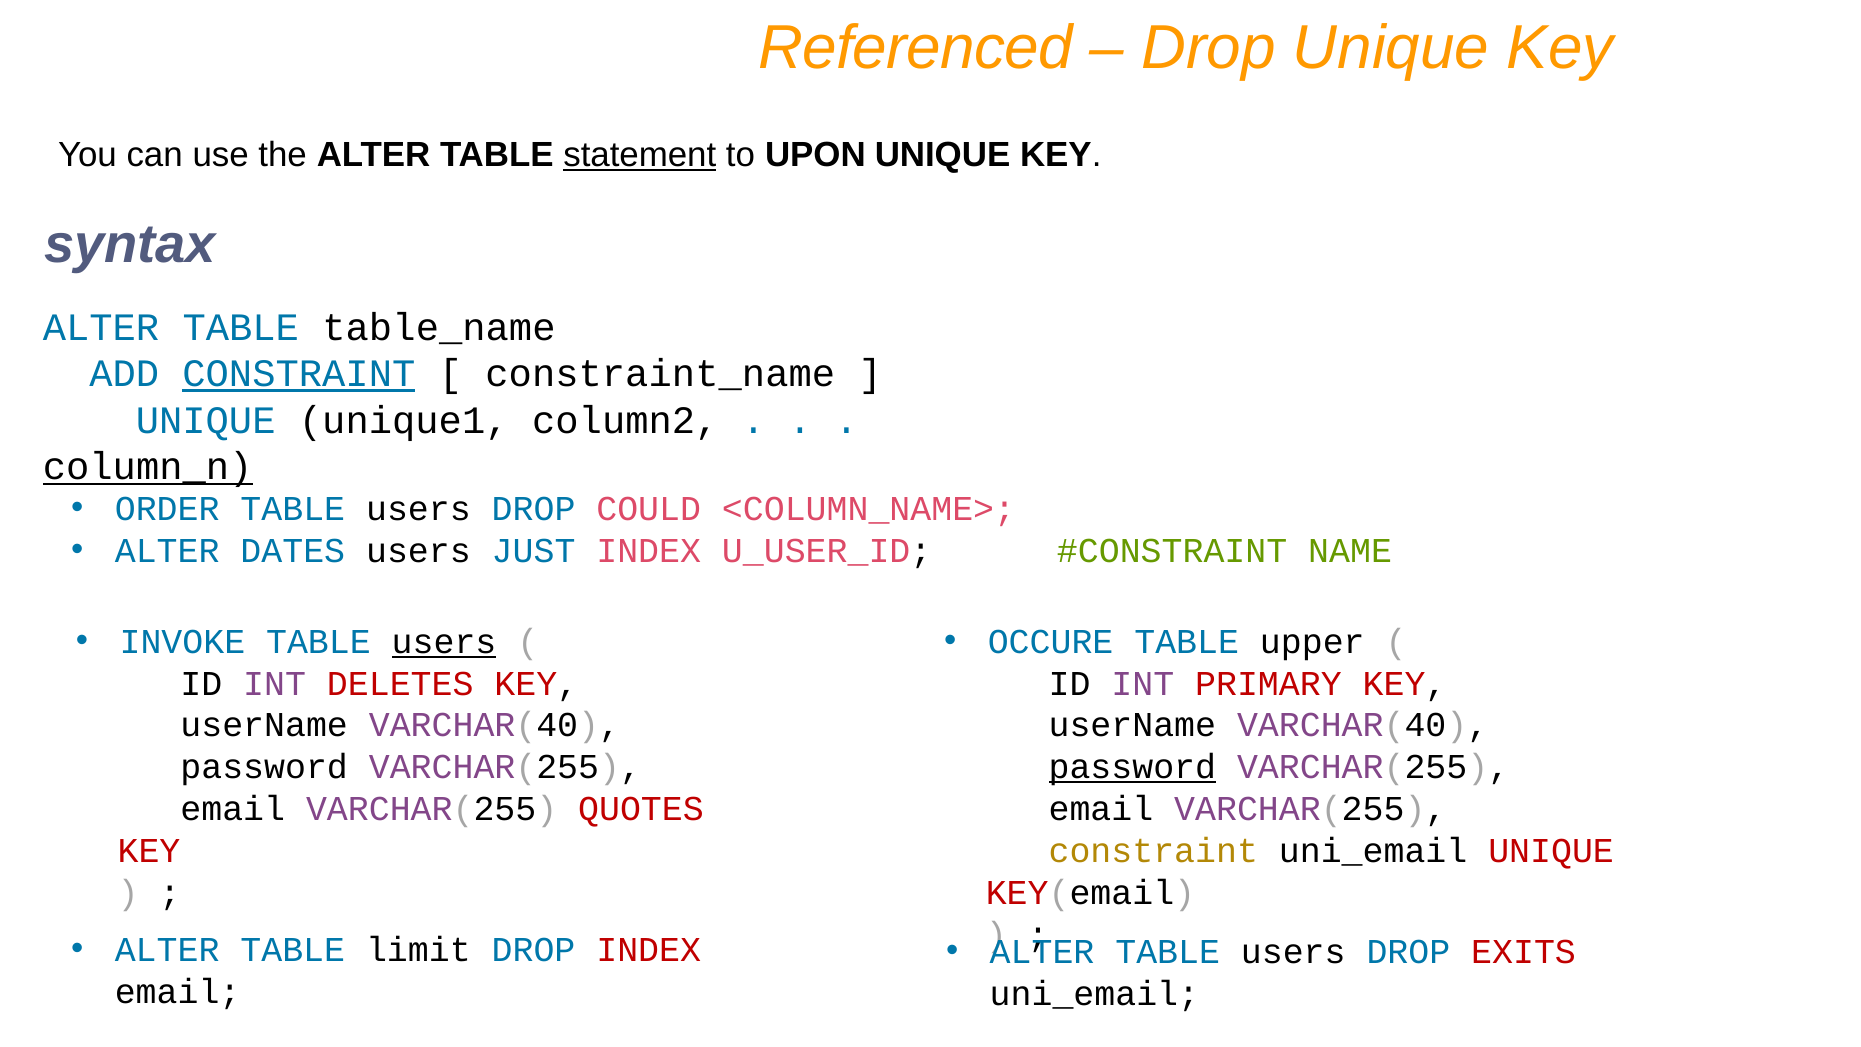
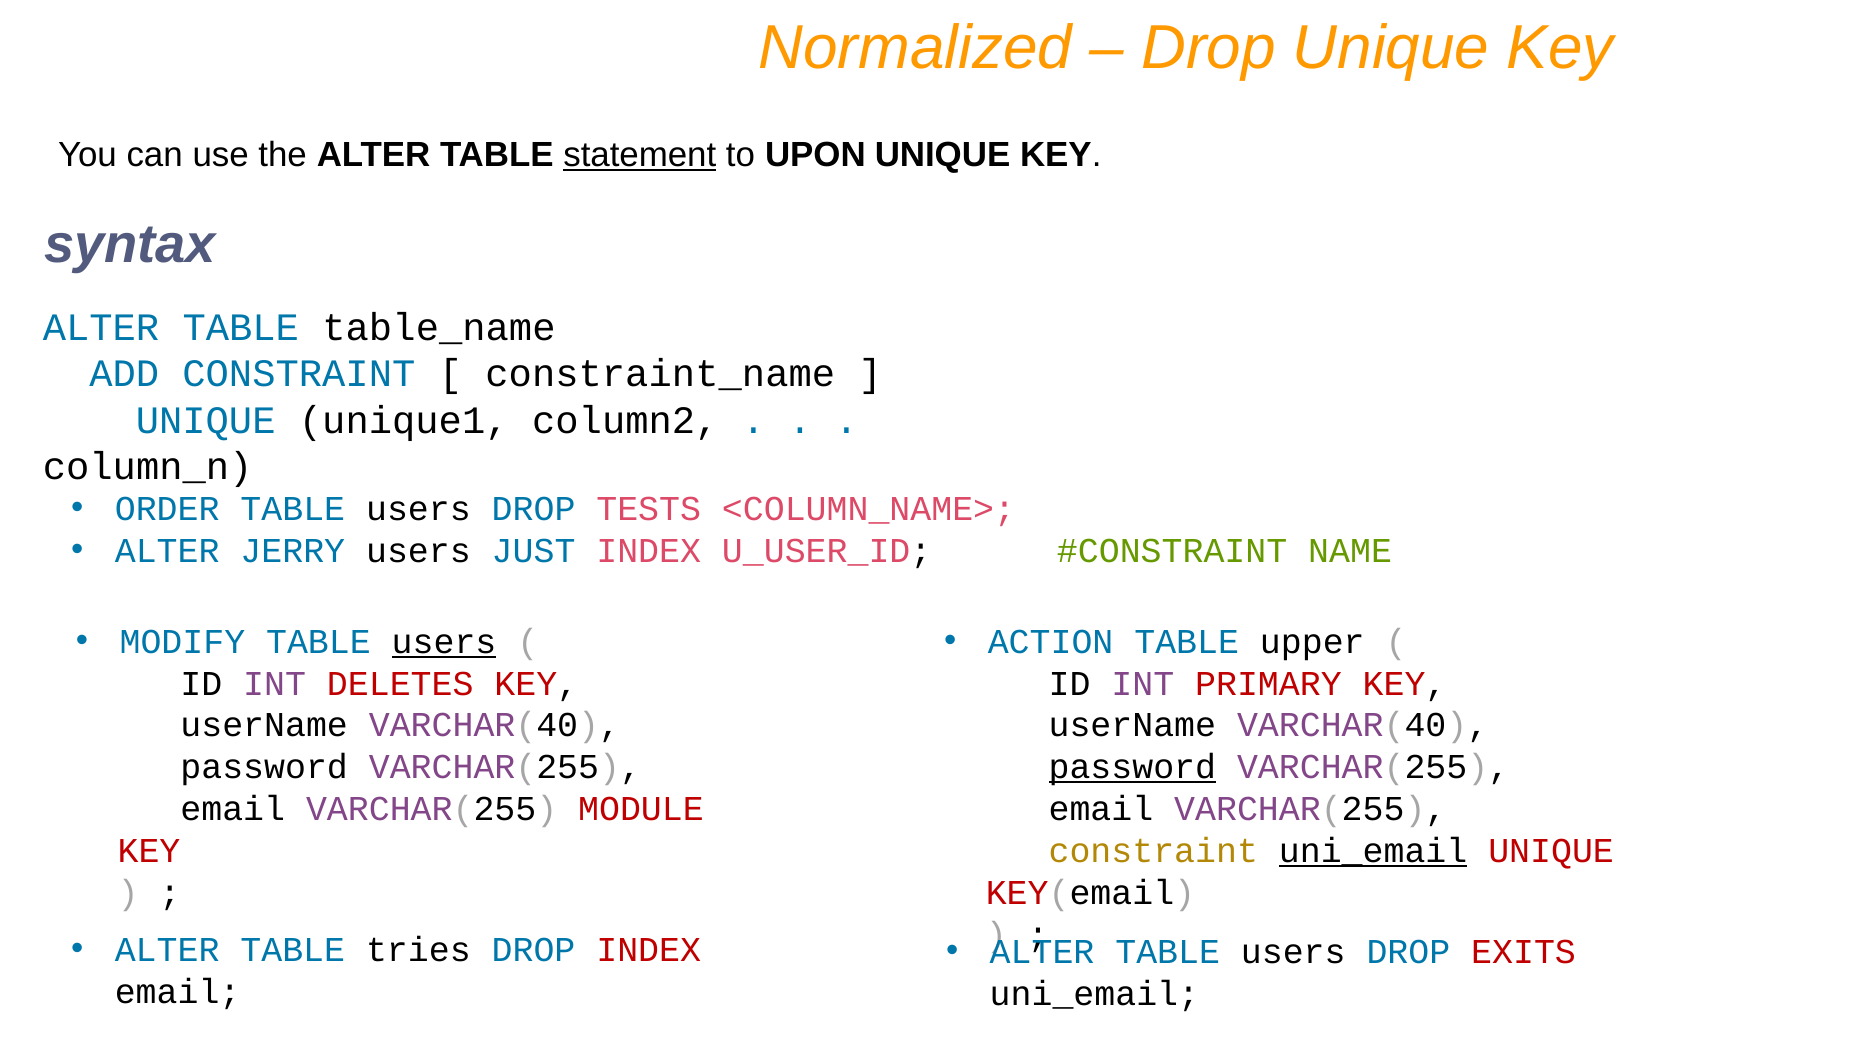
Referenced: Referenced -> Normalized (915, 48)
CONSTRAINT underline: present -> none (299, 374)
column_n underline: present -> none (148, 467)
COULD: COULD -> TESTS (649, 509)
DATES: DATES -> JERRY (293, 550)
INVOKE: INVOKE -> MODIFY (182, 642)
OCCURE: OCCURE -> ACTION (1051, 642)
QUOTES: QUOTES -> MODULE (641, 809)
uni_email underline: none -> present (1373, 851)
limit: limit -> tries (418, 950)
